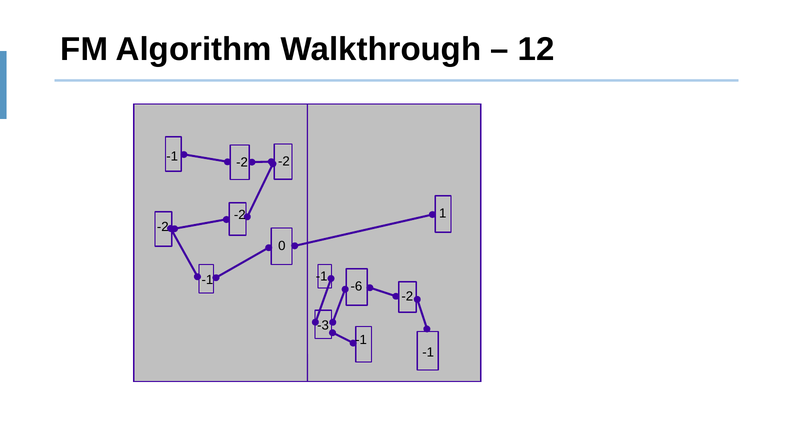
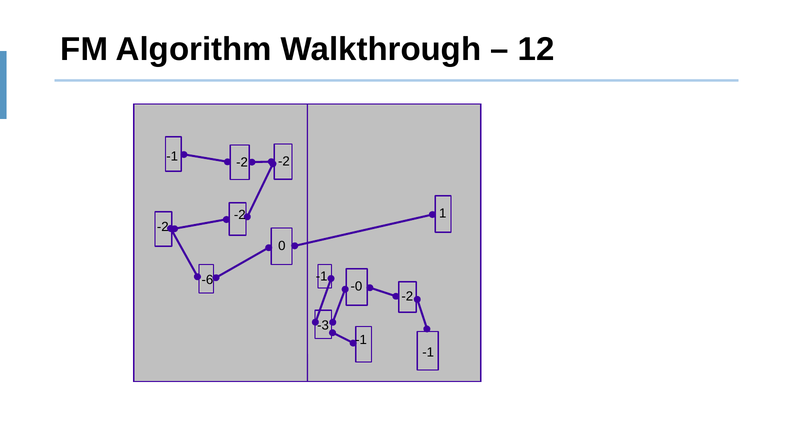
-1: -1 -> -6 (207, 280)
-6: -6 -> -0 (356, 286)
